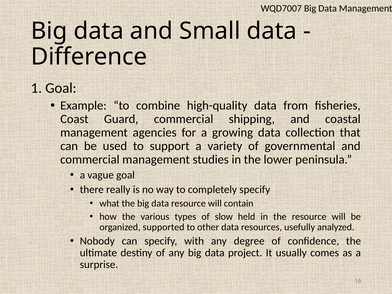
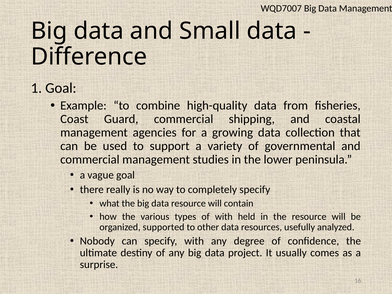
of slow: slow -> with (224, 217)
